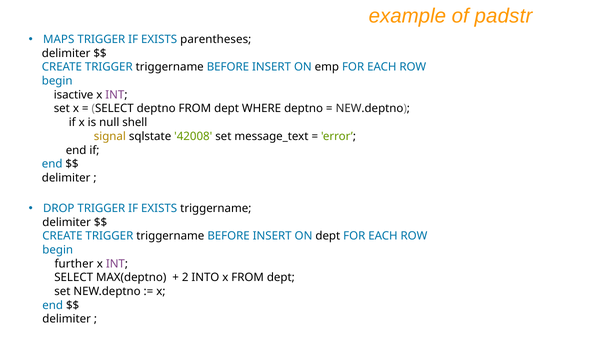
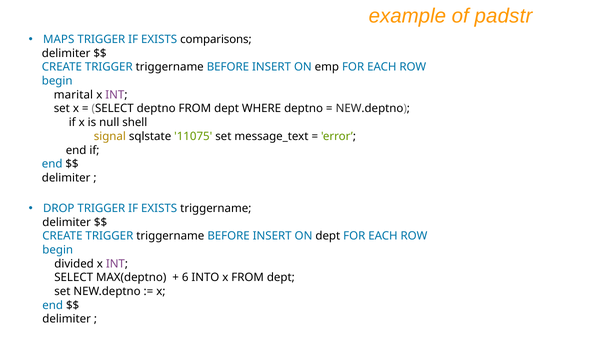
parentheses: parentheses -> comparisons (216, 39)
isactive: isactive -> marital (73, 95)
42008: 42008 -> 11075 (193, 136)
further: further -> divided (74, 263)
2: 2 -> 6 (185, 277)
